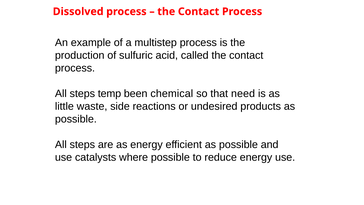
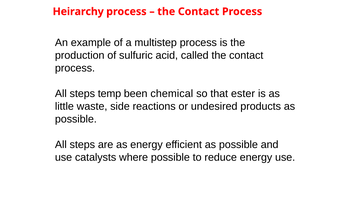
Dissolved: Dissolved -> Heirarchy (78, 12)
need: need -> ester (243, 94)
